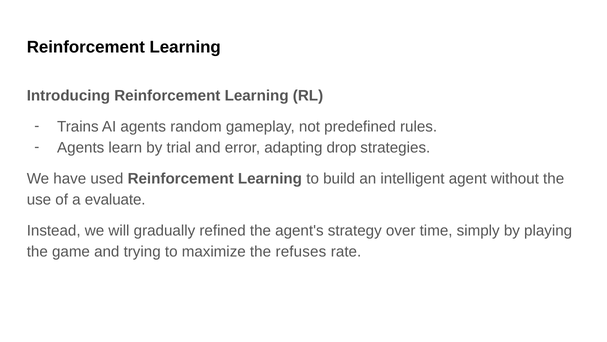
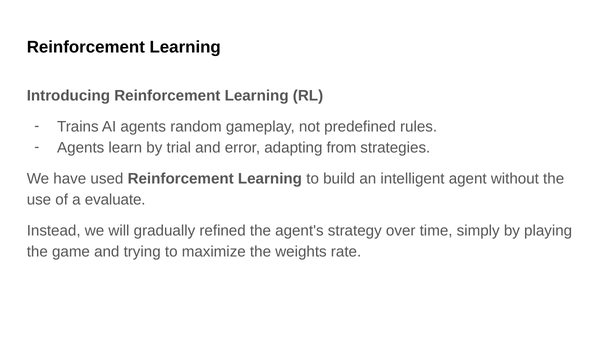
drop: drop -> from (342, 147)
refuses: refuses -> weights (301, 251)
